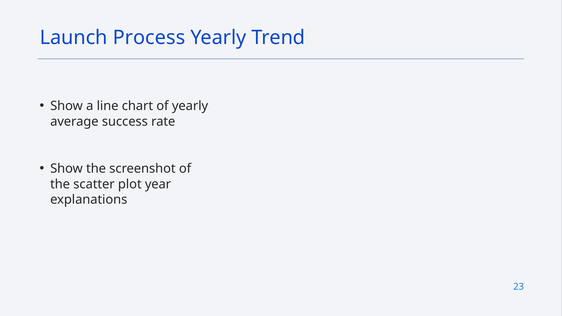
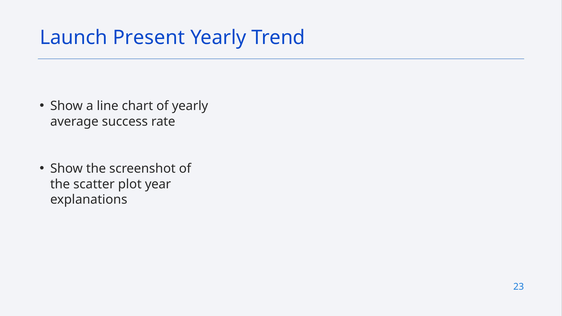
Process: Process -> Present (149, 38)
